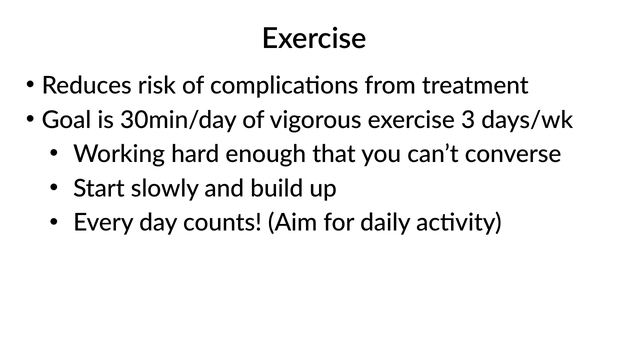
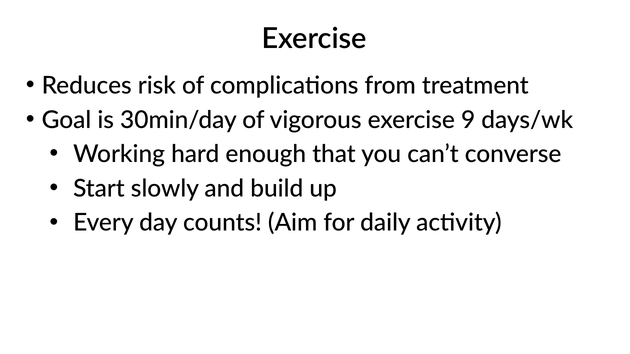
3: 3 -> 9 (468, 120)
